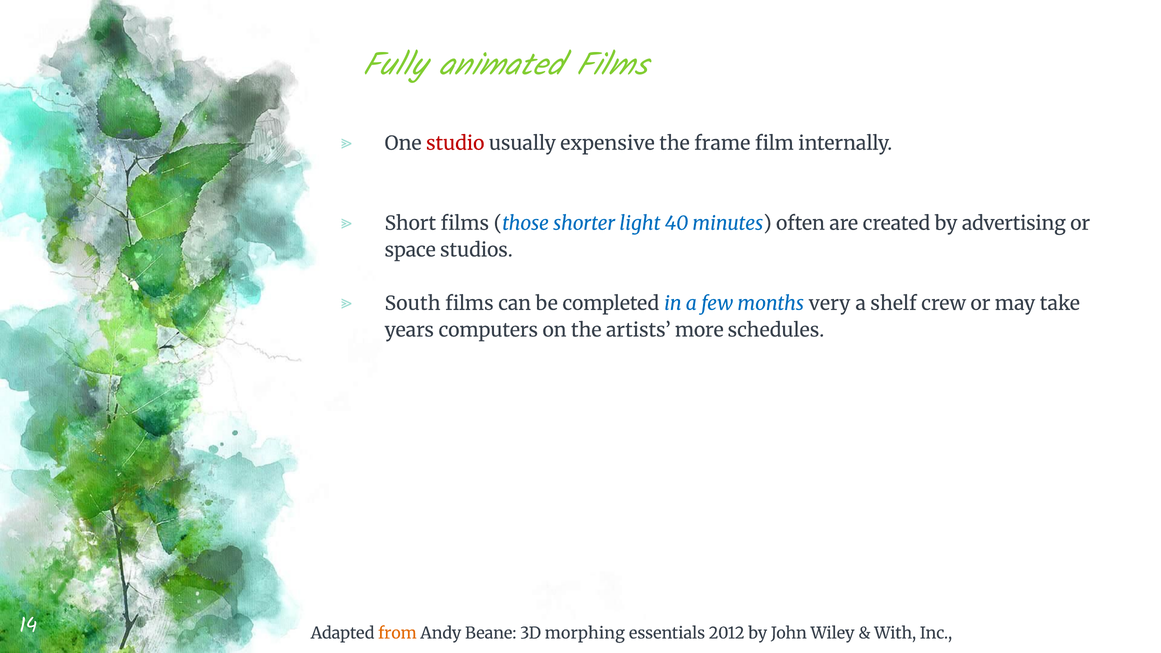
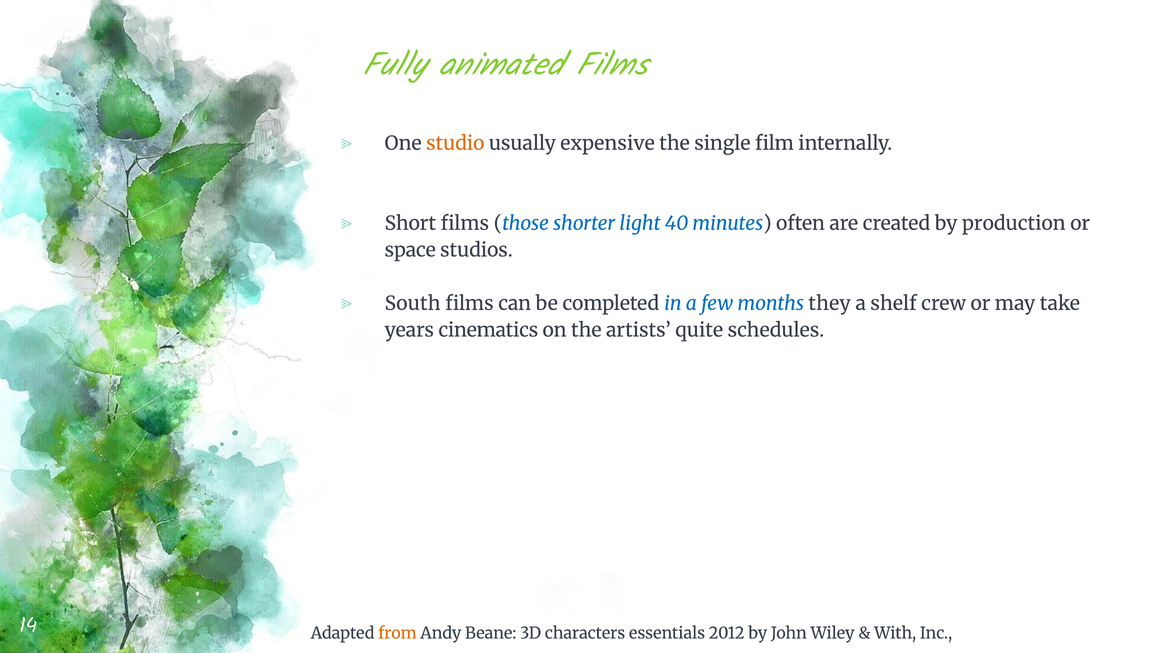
studio colour: red -> orange (455, 143)
frame: frame -> single (722, 143)
advertising: advertising -> production (1014, 223)
very: very -> they (830, 304)
computers: computers -> cinematics (488, 330)
more: more -> quite (699, 330)
morphing: morphing -> characters (585, 633)
